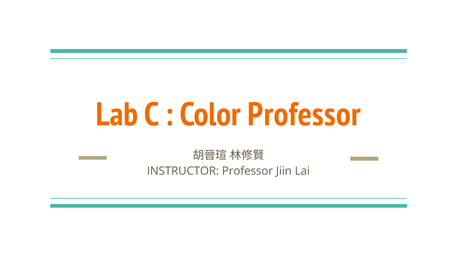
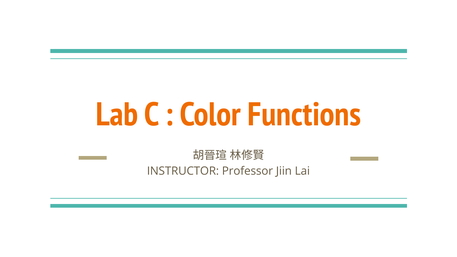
Color Professor: Professor -> Functions (304, 115)
